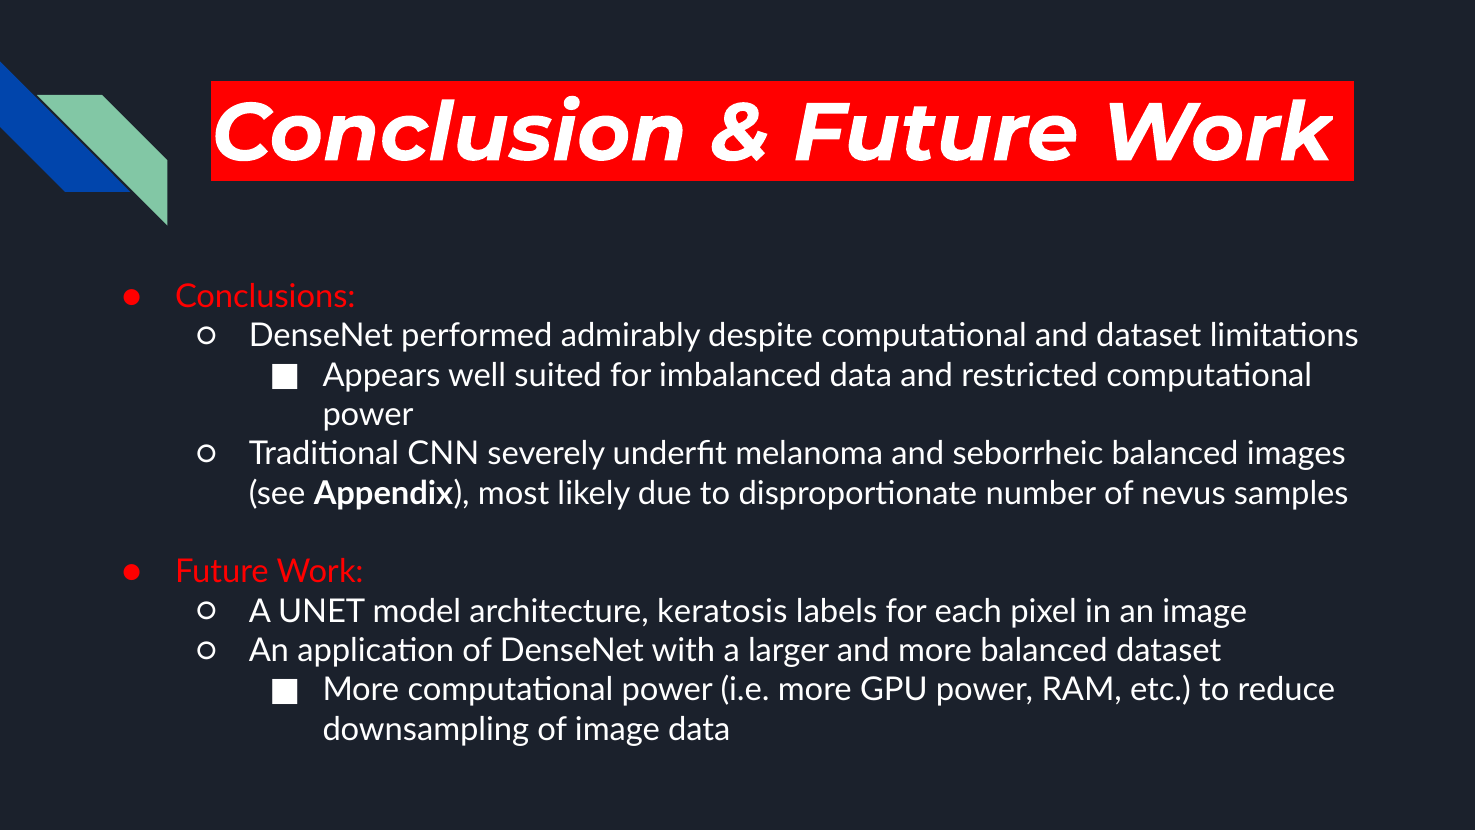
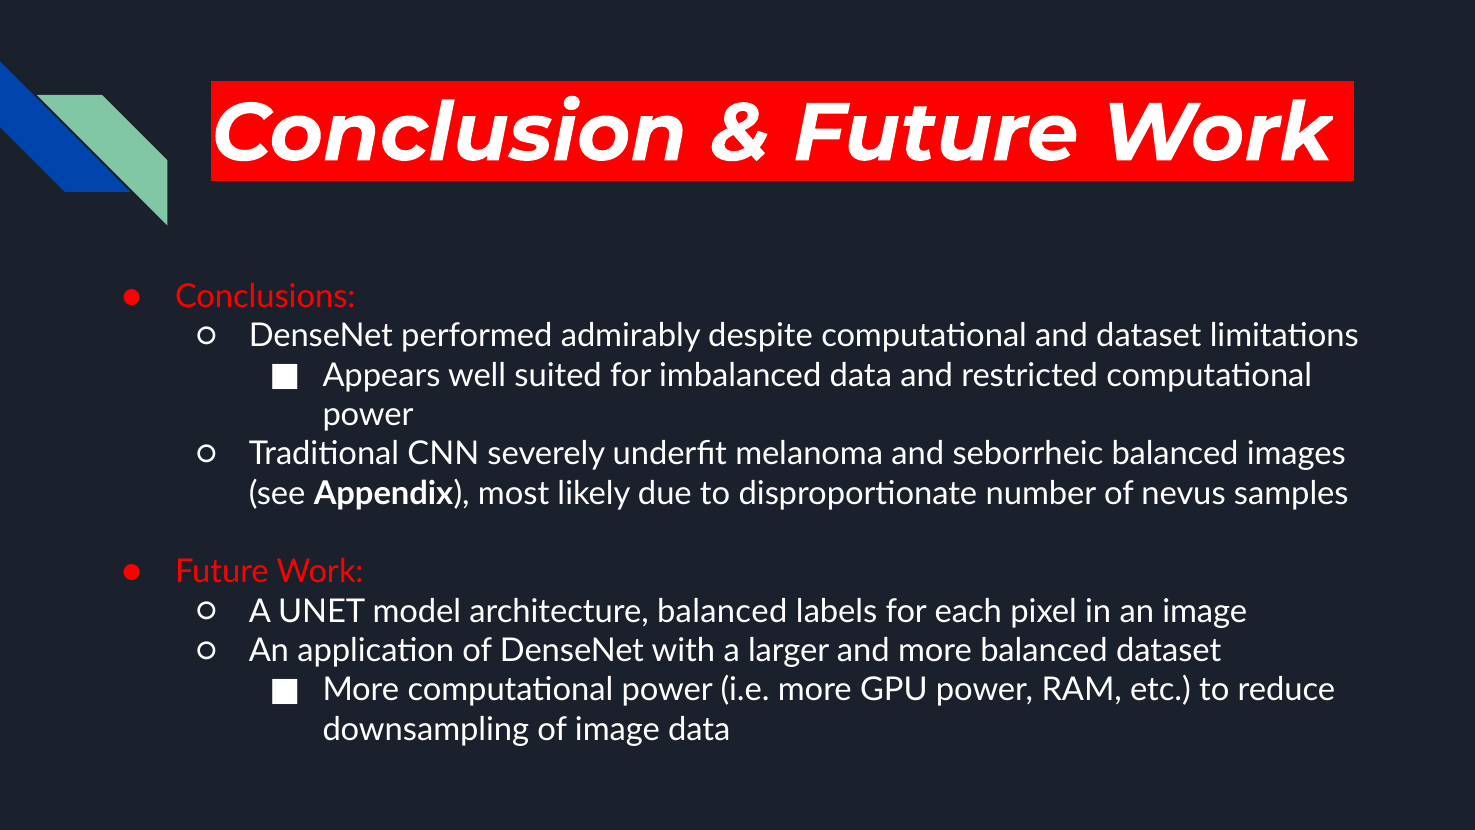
architecture keratosis: keratosis -> balanced (722, 611)
